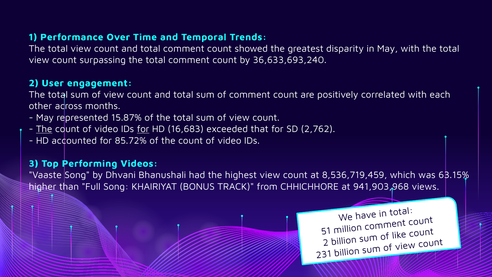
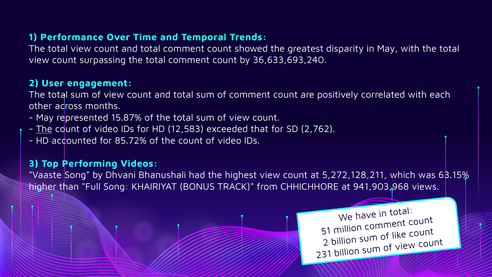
for underline: present -> none (143, 129)
16,683: 16,683 -> 12,583 (186, 129)
8,536,719,459: 8,536,719,459 -> 5,272,128,211 (355, 175)
